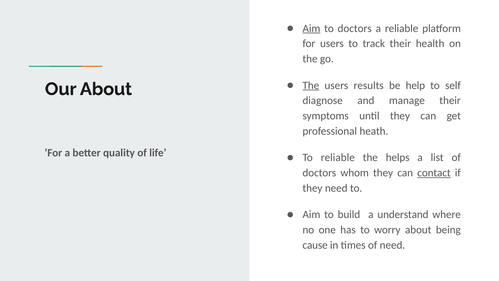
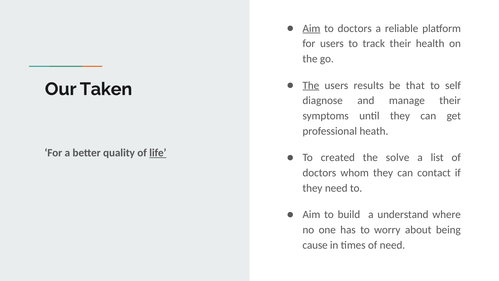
Our About: About -> Taken (106, 89)
help: help -> that (415, 85)
life underline: none -> present (158, 153)
To reliable: reliable -> created (338, 157)
helps: helps -> solve (398, 157)
contact underline: present -> none (434, 173)
